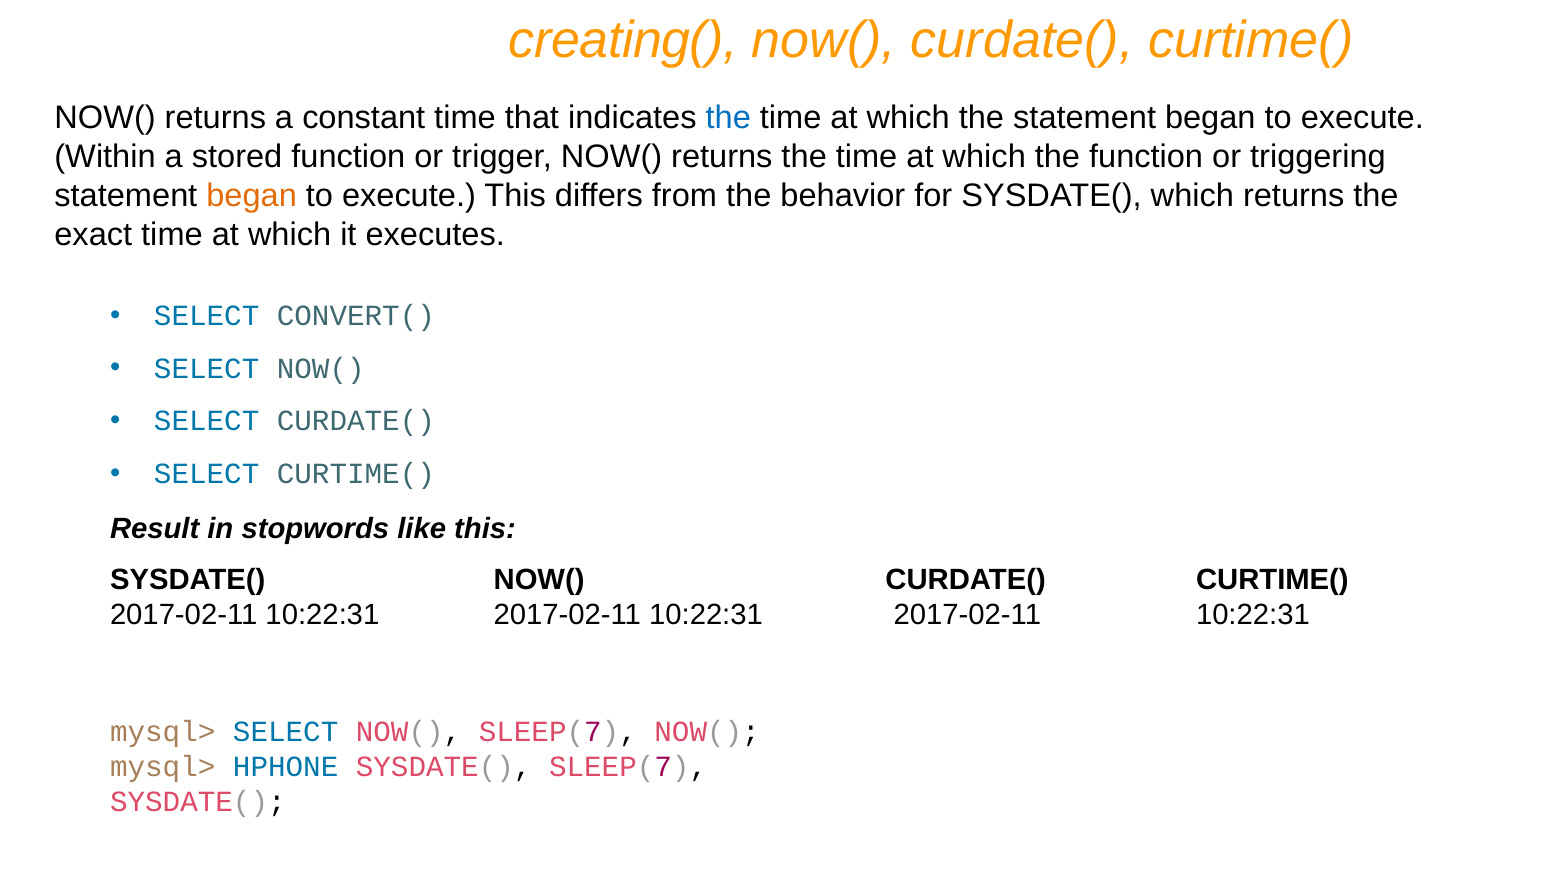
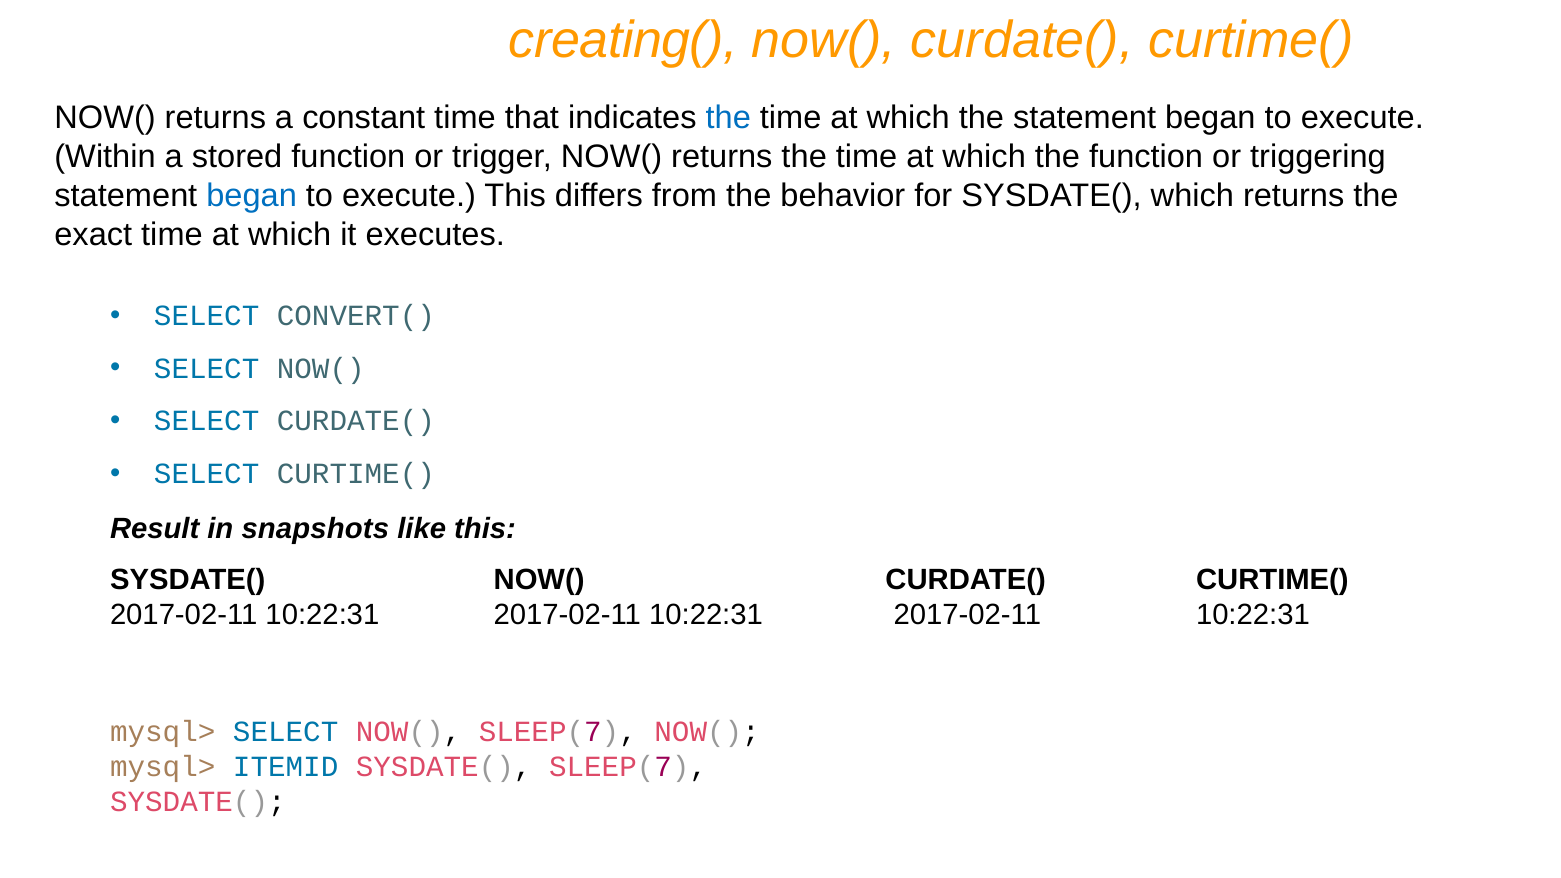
began colour: orange -> blue (252, 196)
stopwords: stopwords -> snapshots (315, 529)
HPHONE: HPHONE -> ITEMID (286, 767)
